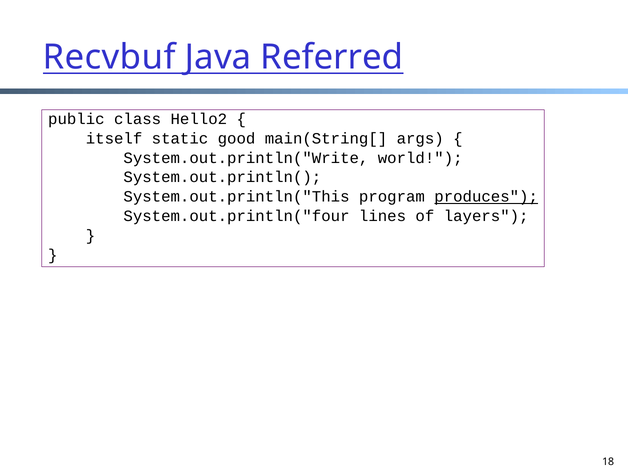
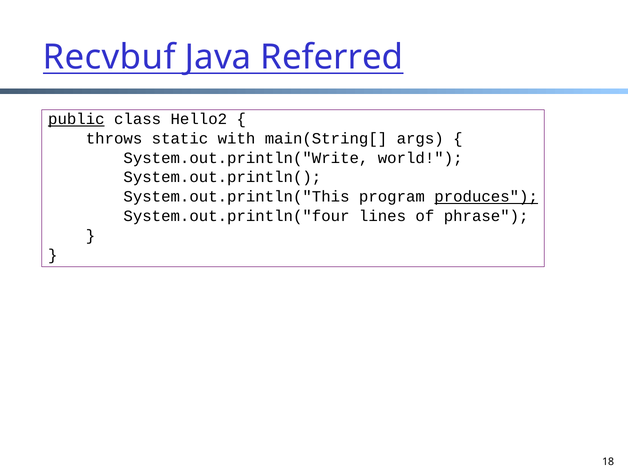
public underline: none -> present (76, 119)
itself: itself -> throws (114, 139)
good: good -> with (237, 139)
layers: layers -> phrase (486, 216)
